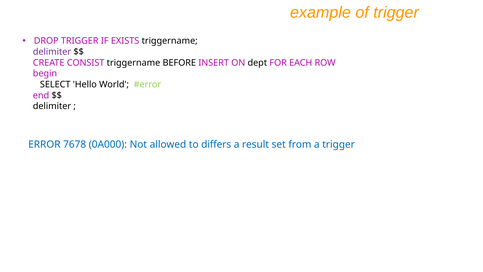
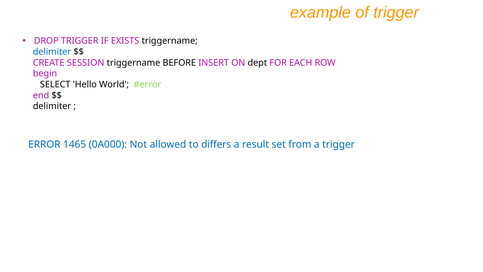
delimiter colour: purple -> blue (52, 52)
CONSIST: CONSIST -> SESSION (86, 63)
7678: 7678 -> 1465 (75, 144)
